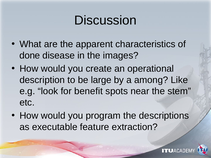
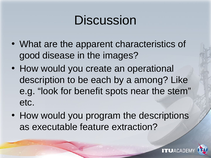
done: done -> good (30, 56)
large: large -> each (101, 80)
